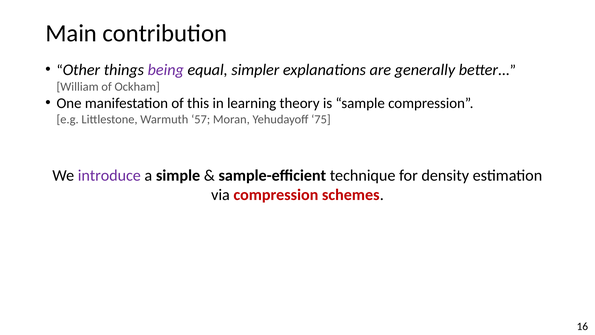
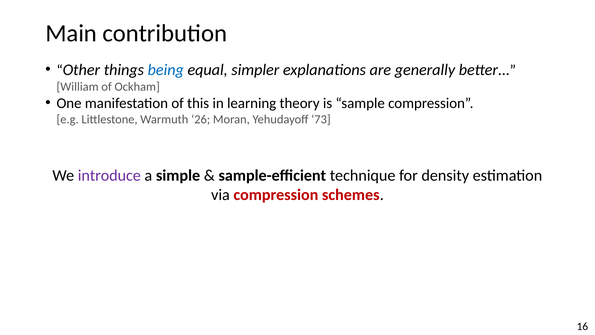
being colour: purple -> blue (166, 70)
57: 57 -> 26 (201, 119)
75: 75 -> 73 (321, 119)
